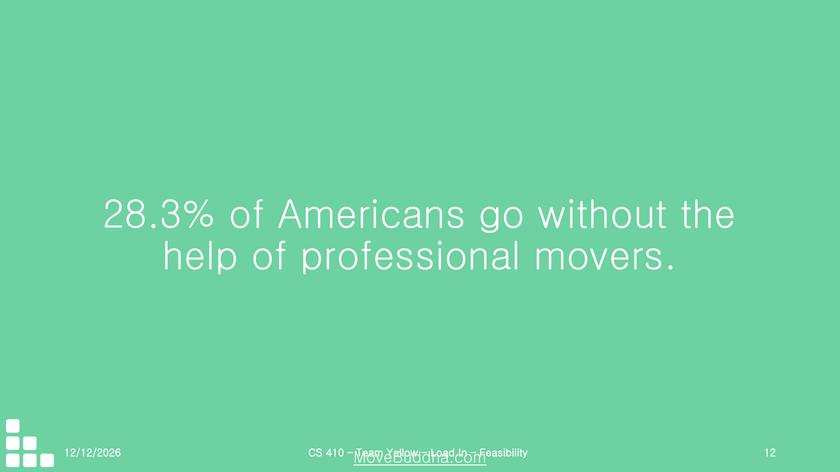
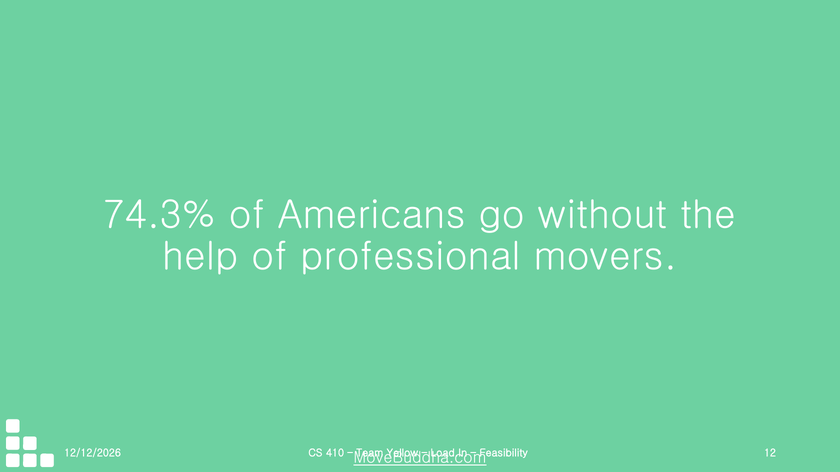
28.3%: 28.3% -> 74.3% (159, 215)
